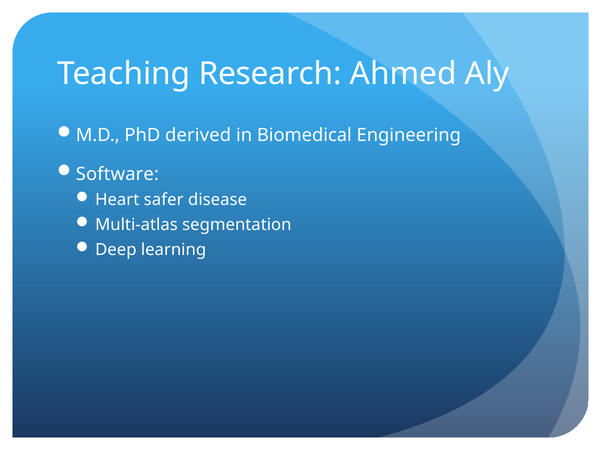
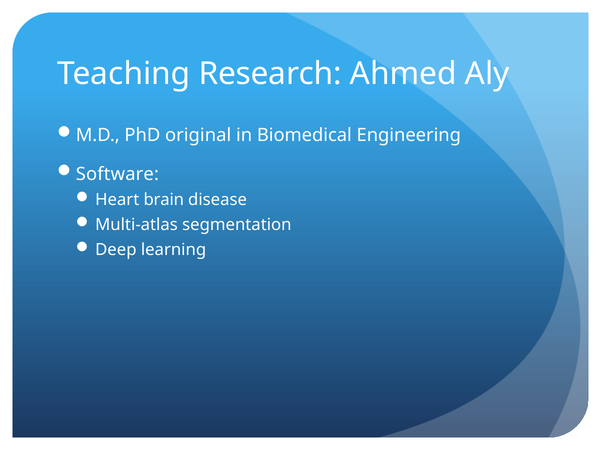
derived: derived -> original (198, 136)
safer: safer -> brain (164, 200)
